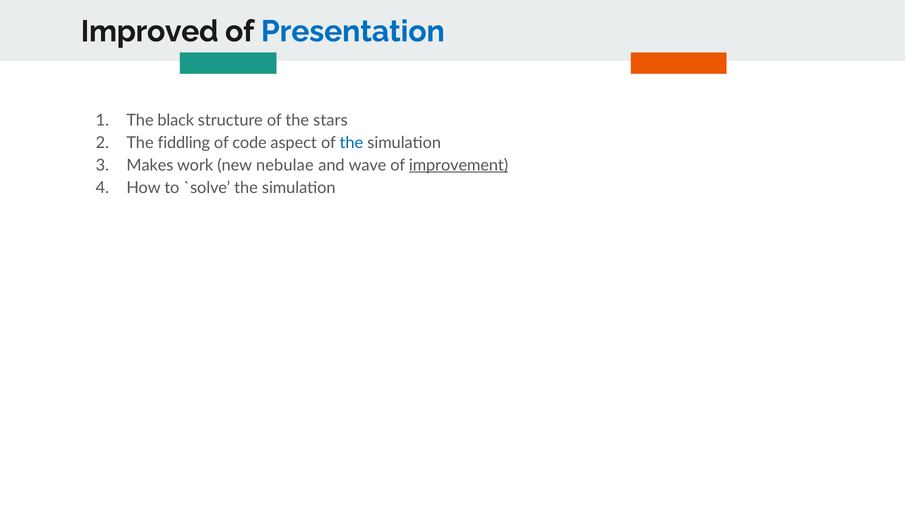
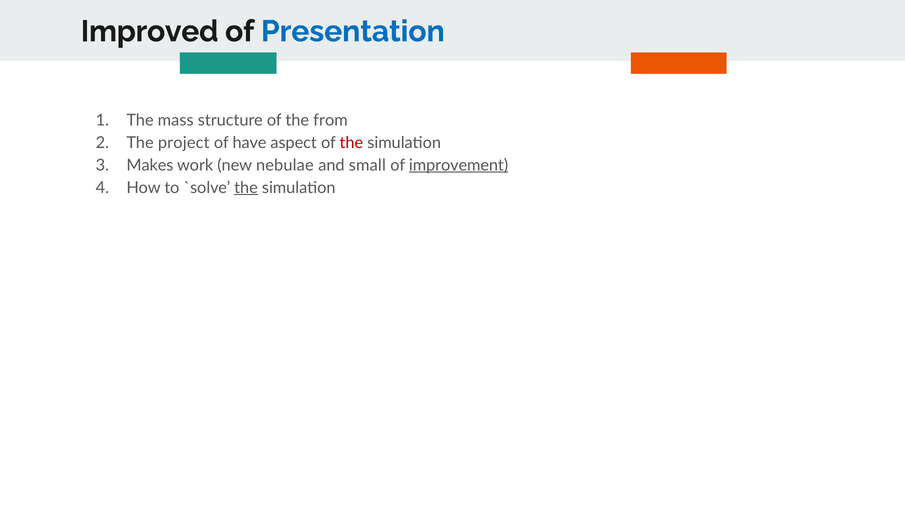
black: black -> mass (176, 120)
stars: stars -> from (330, 120)
fiddling: fiddling -> project (184, 143)
code: code -> have (250, 143)
the colour: blue -> red (351, 143)
wave: wave -> small (367, 165)
the underline: none -> present (246, 188)
